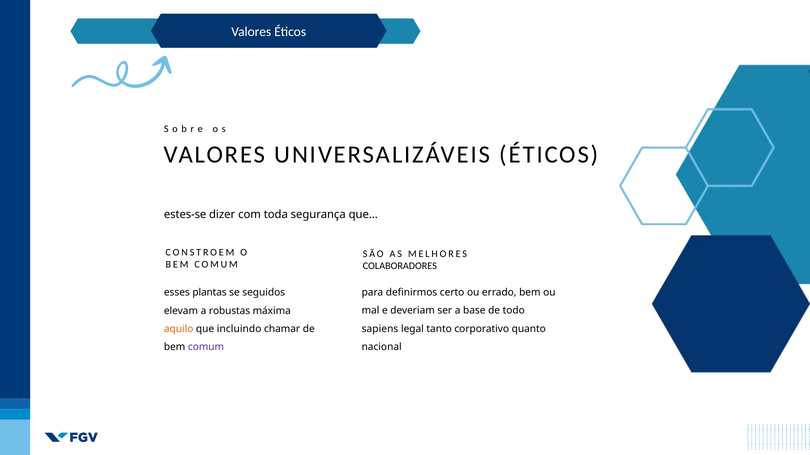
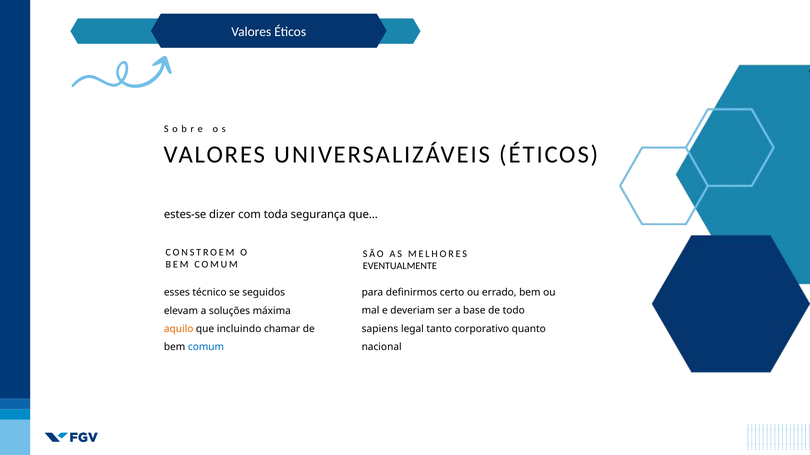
COLABORADORES: COLABORADORES -> EVENTUALMENTE (400, 266)
plantas: plantas -> técnico (209, 293)
robustas: robustas -> soluções (230, 311)
comum colour: purple -> blue (206, 348)
